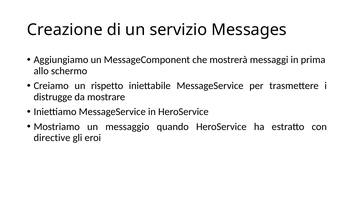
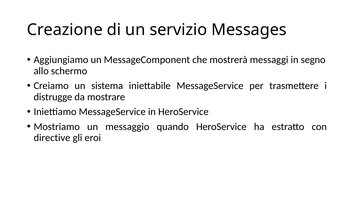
prima: prima -> segno (313, 60)
rispetto: rispetto -> sistema (107, 86)
